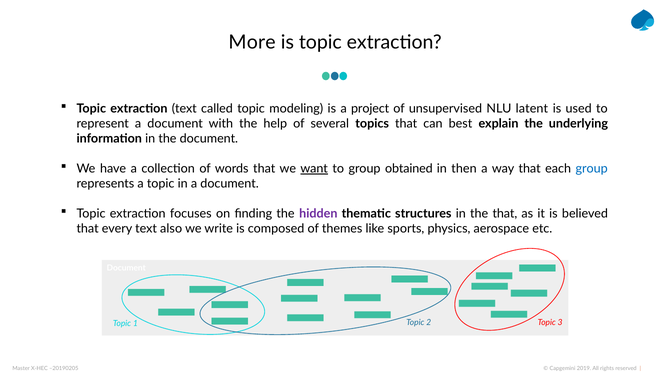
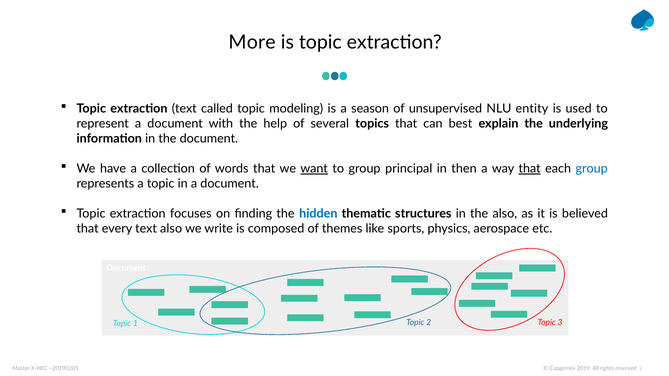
project: project -> season (370, 109)
latent: latent -> entity (532, 109)
obtained: obtained -> principal (409, 169)
that underline: none -> present (530, 169)
hidden colour: purple -> blue (318, 214)
the that: that -> also (505, 214)
